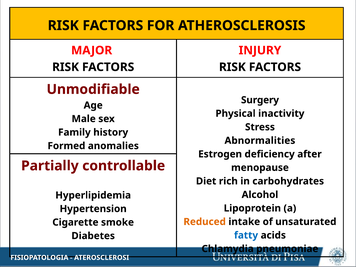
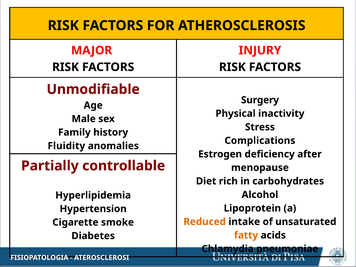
Abnormalities: Abnormalities -> Complications (260, 141)
Formed: Formed -> Fluidity (66, 146)
fatty colour: blue -> orange (246, 235)
